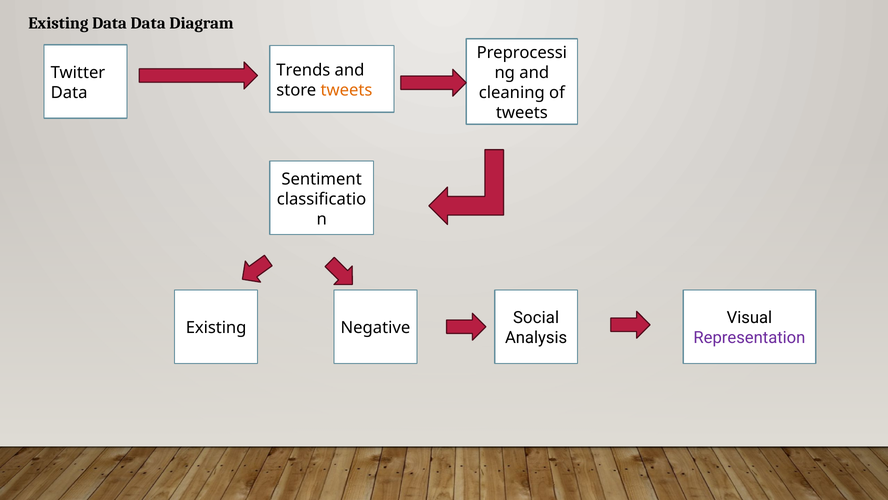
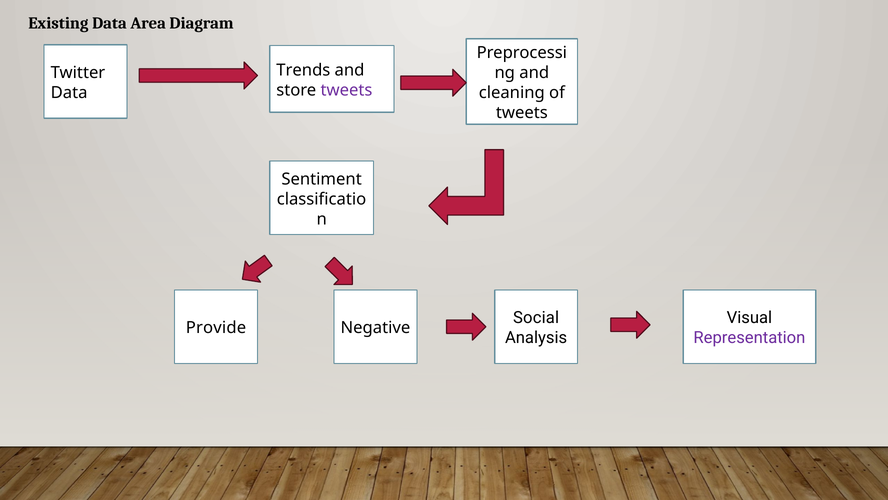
Data Data: Data -> Area (148, 23)
tweets colour: orange -> purple (347, 90)
Existing: Existing -> Provide (216, 328)
